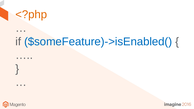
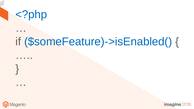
<?php colour: orange -> blue (31, 14)
